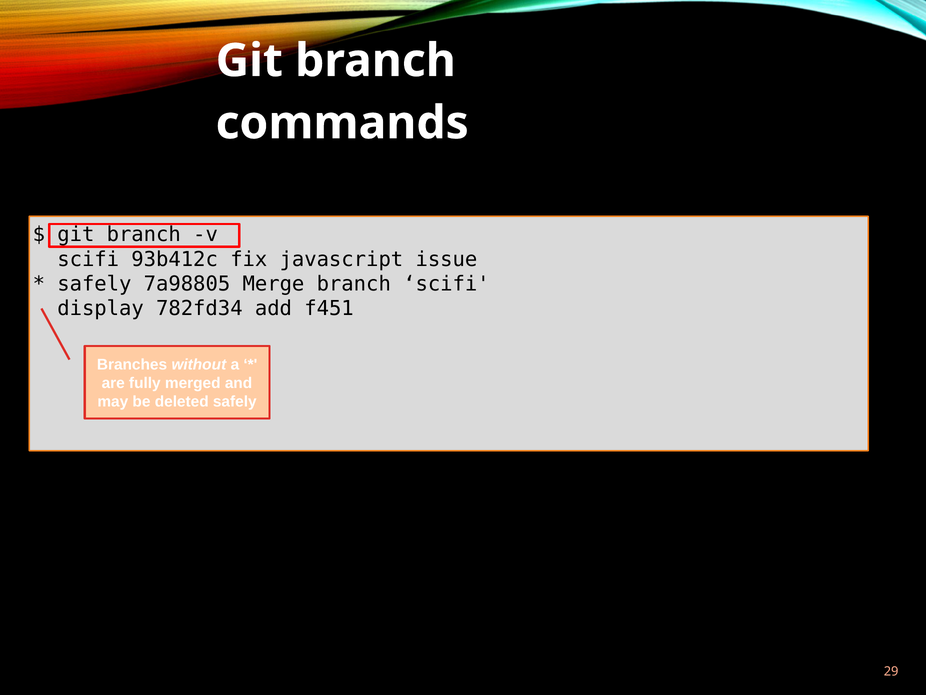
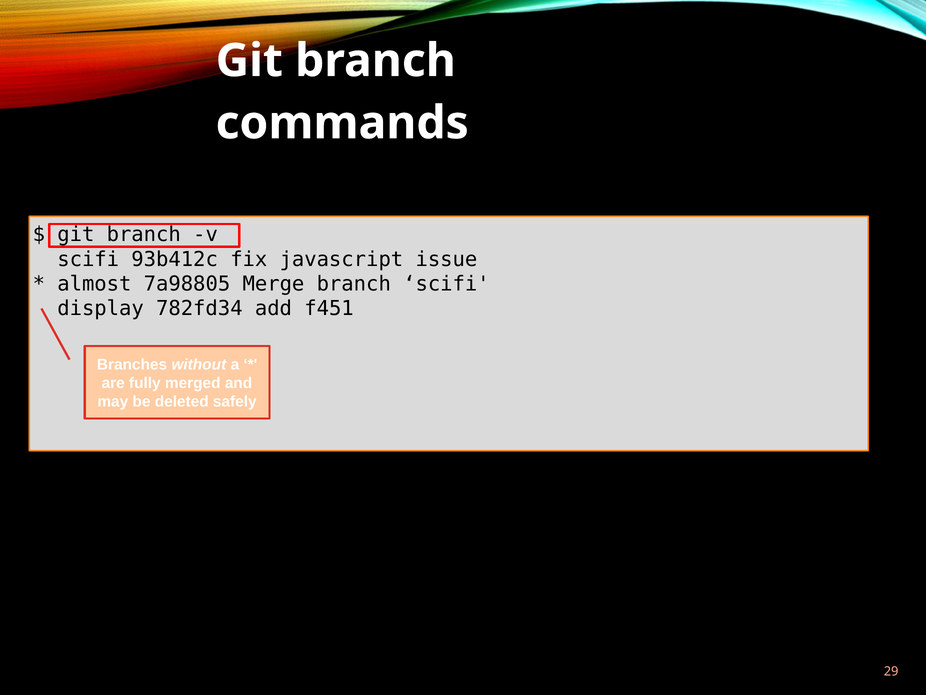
safely: safely -> almost (94, 284)
